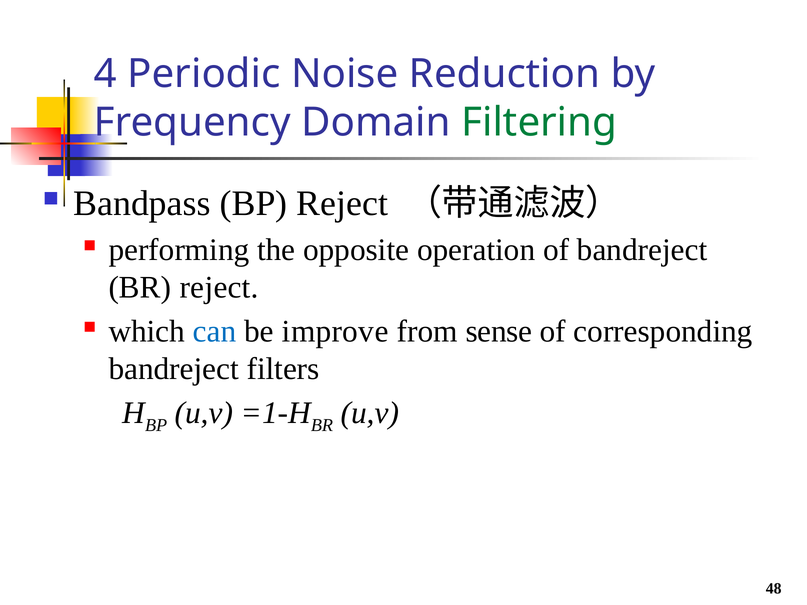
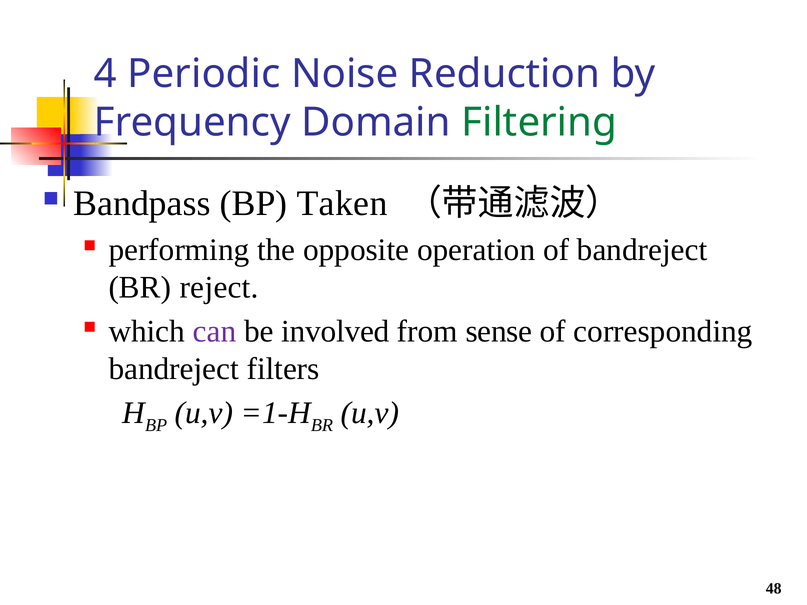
BP Reject: Reject -> Taken (342, 204)
can colour: blue -> purple (215, 332)
improve: improve -> involved (335, 332)
